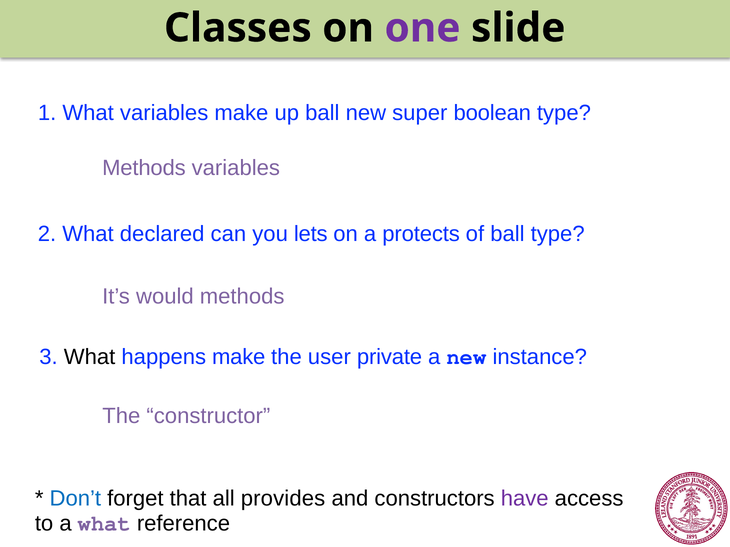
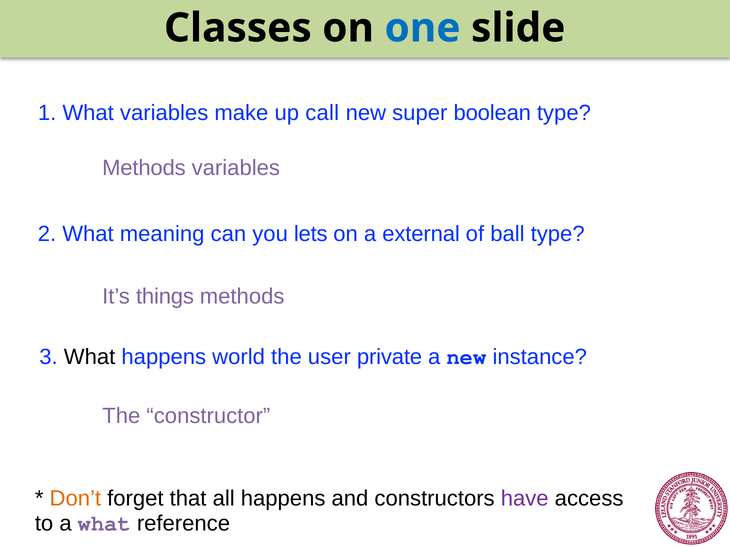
one colour: purple -> blue (422, 28)
up ball: ball -> call (322, 113)
declared: declared -> meaning (162, 234)
protects: protects -> external (421, 234)
would: would -> things (165, 296)
happens make: make -> world (239, 357)
Don’t colour: blue -> orange (75, 499)
all provides: provides -> happens (283, 499)
